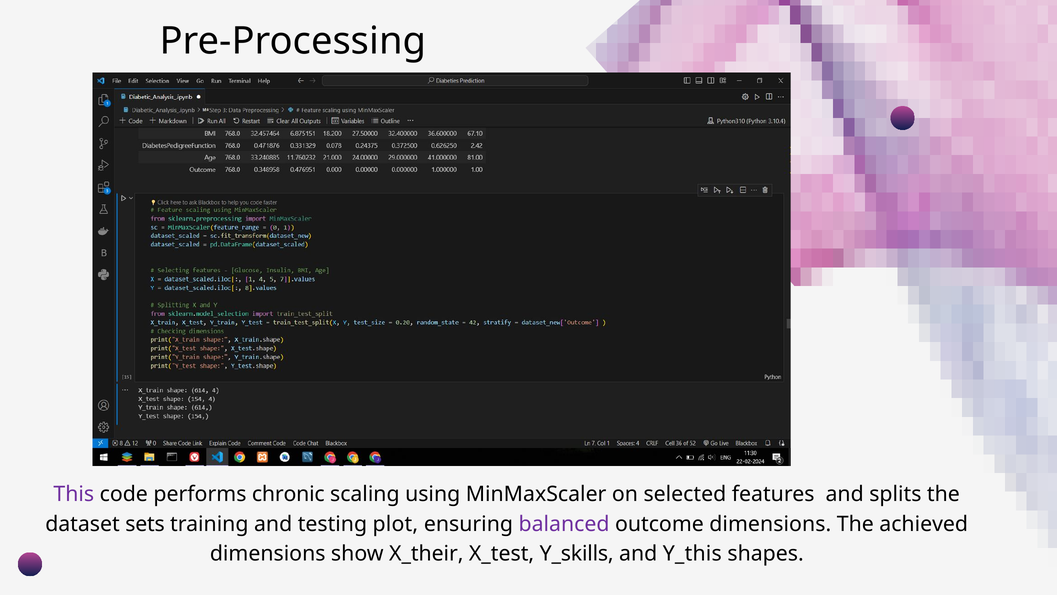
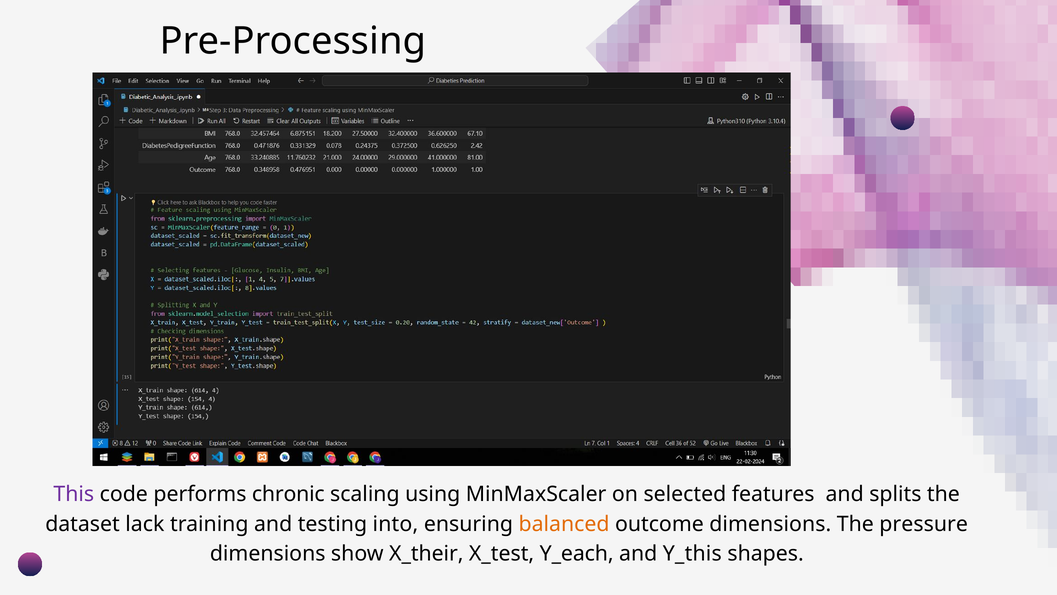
sets: sets -> lack (145, 524)
plot: plot -> into (395, 524)
balanced colour: purple -> orange (564, 524)
achieved: achieved -> pressure (924, 524)
Y_skills: Y_skills -> Y_each (577, 553)
